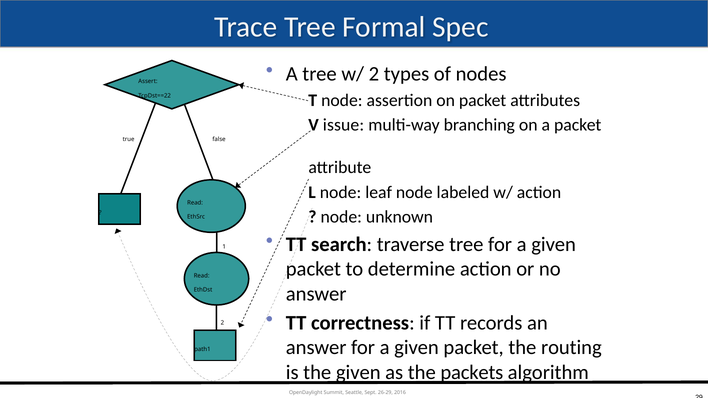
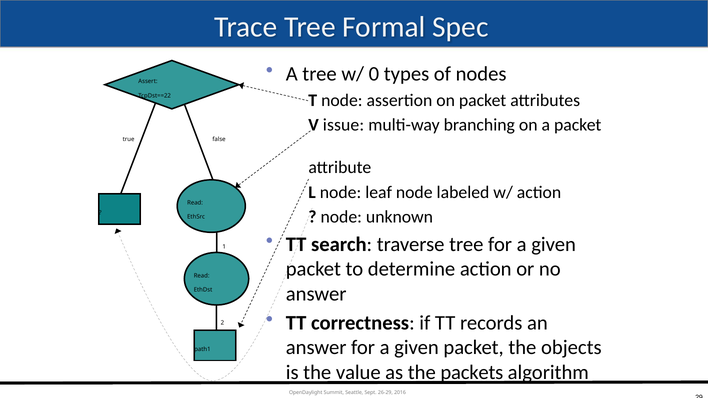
w/ 2: 2 -> 0 (374, 74)
routing: routing -> objects (571, 348)
the given: given -> value (358, 373)
